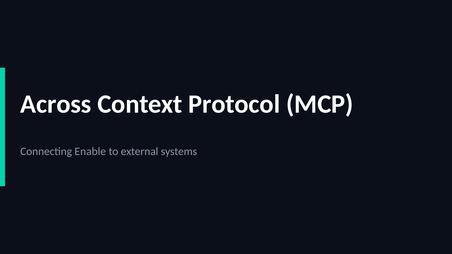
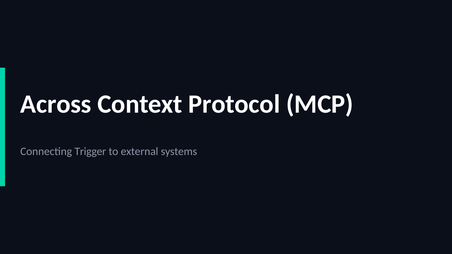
Enable: Enable -> Trigger (90, 152)
